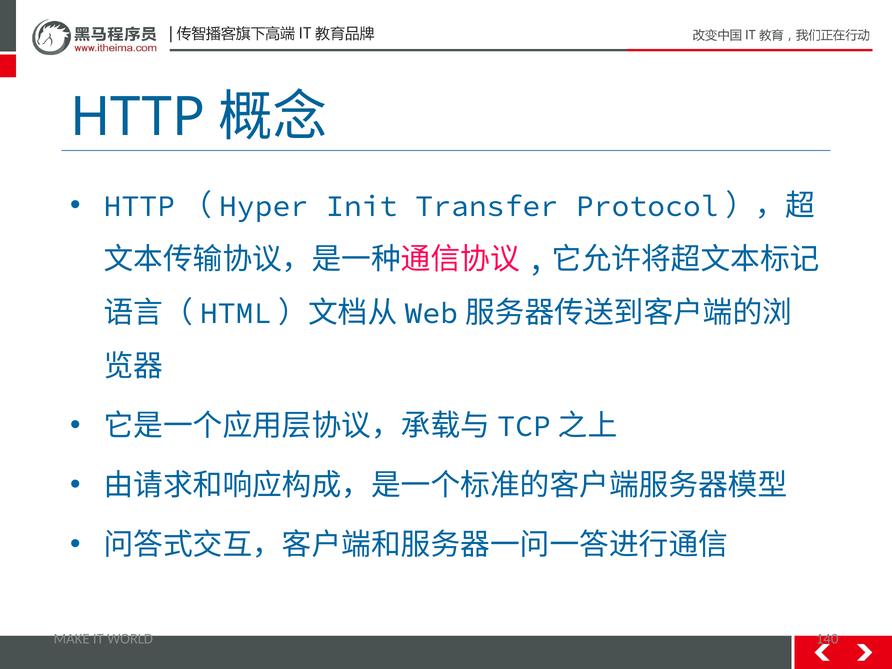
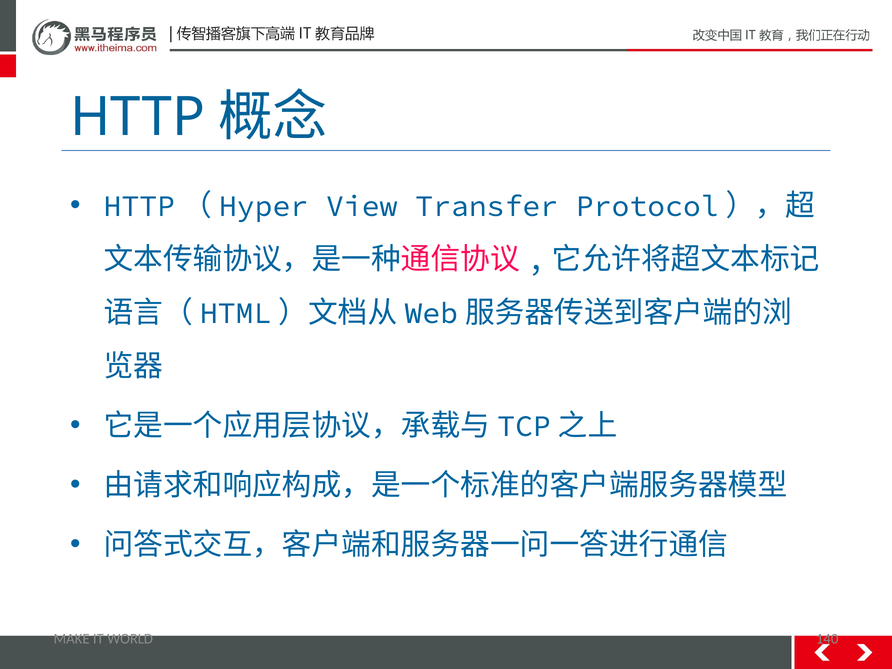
Init: Init -> View (362, 206)
